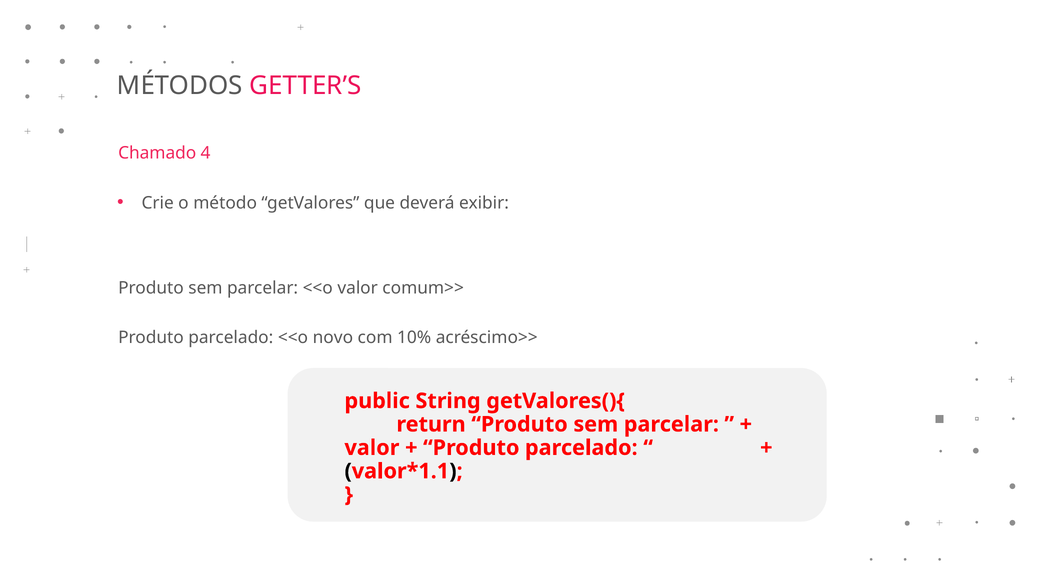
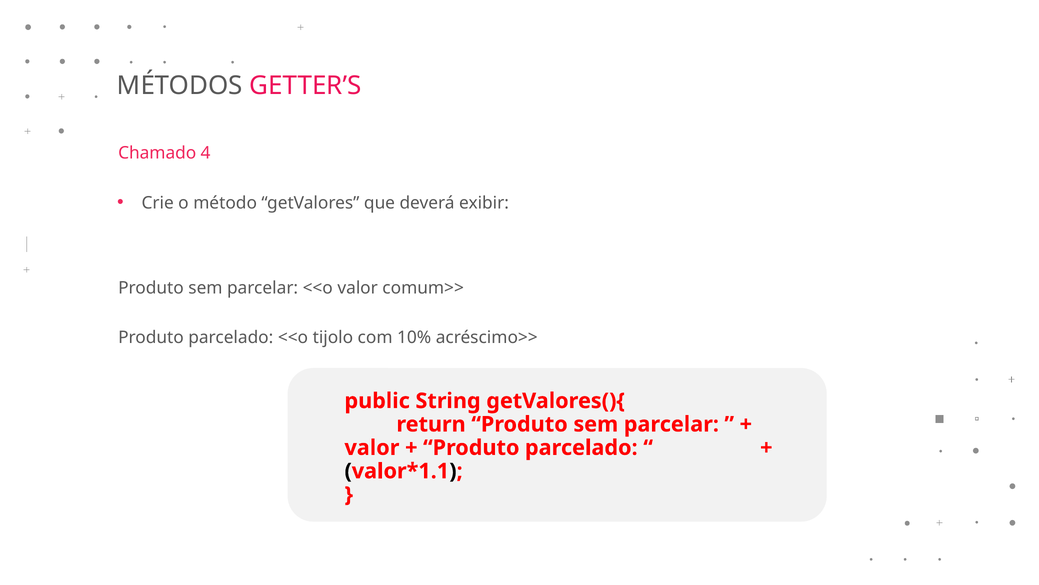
novo: novo -> tijolo (333, 338)
